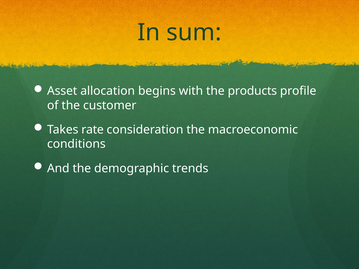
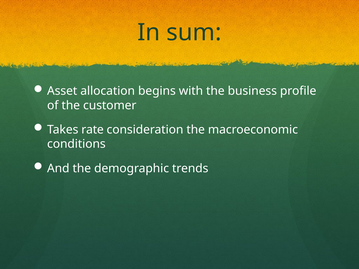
products: products -> business (252, 91)
